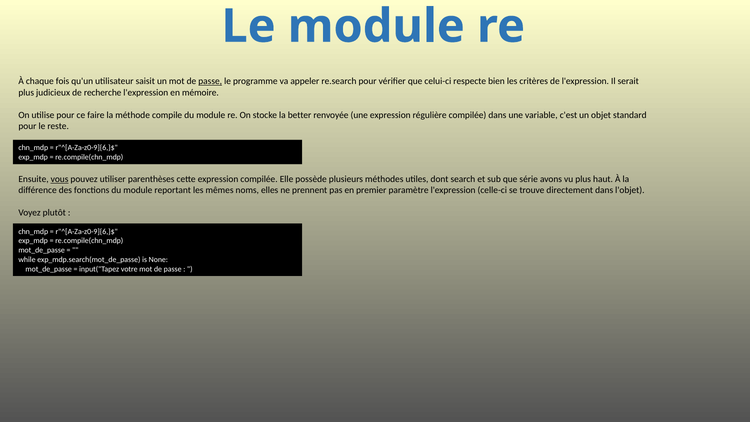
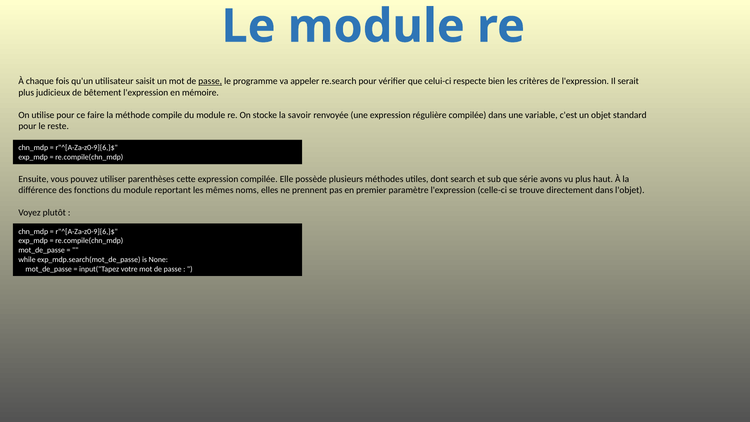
recherche: recherche -> bêtement (103, 92)
better: better -> savoir (300, 115)
vous underline: present -> none (60, 179)
